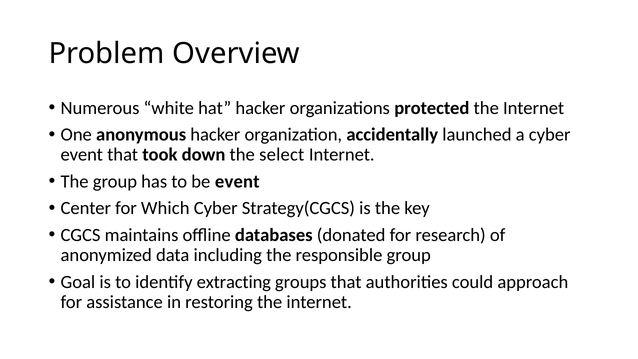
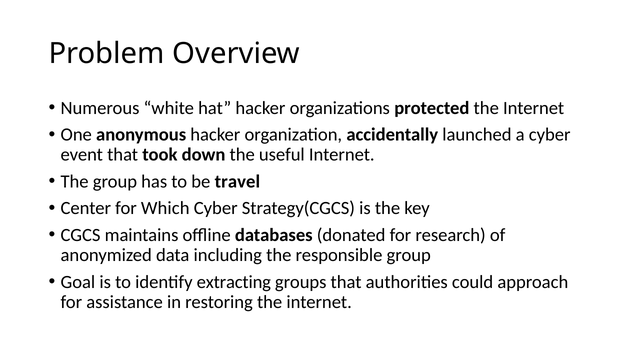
select: select -> useful (282, 155)
be event: event -> travel (237, 181)
